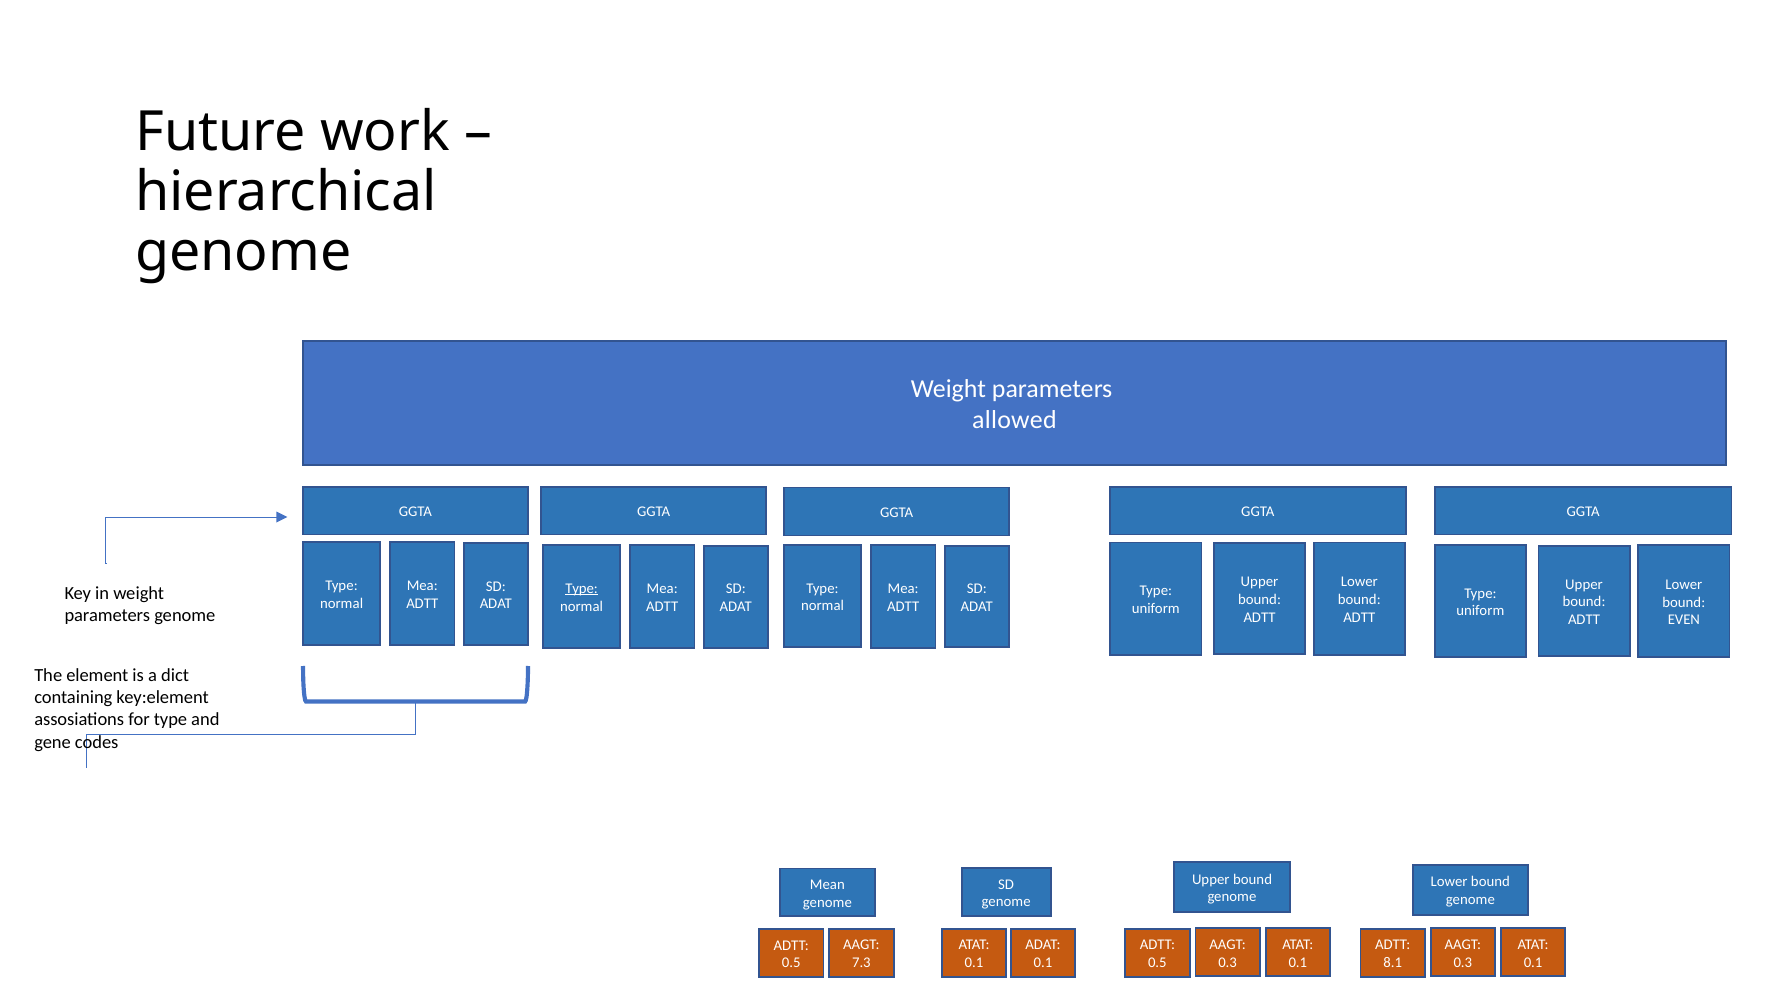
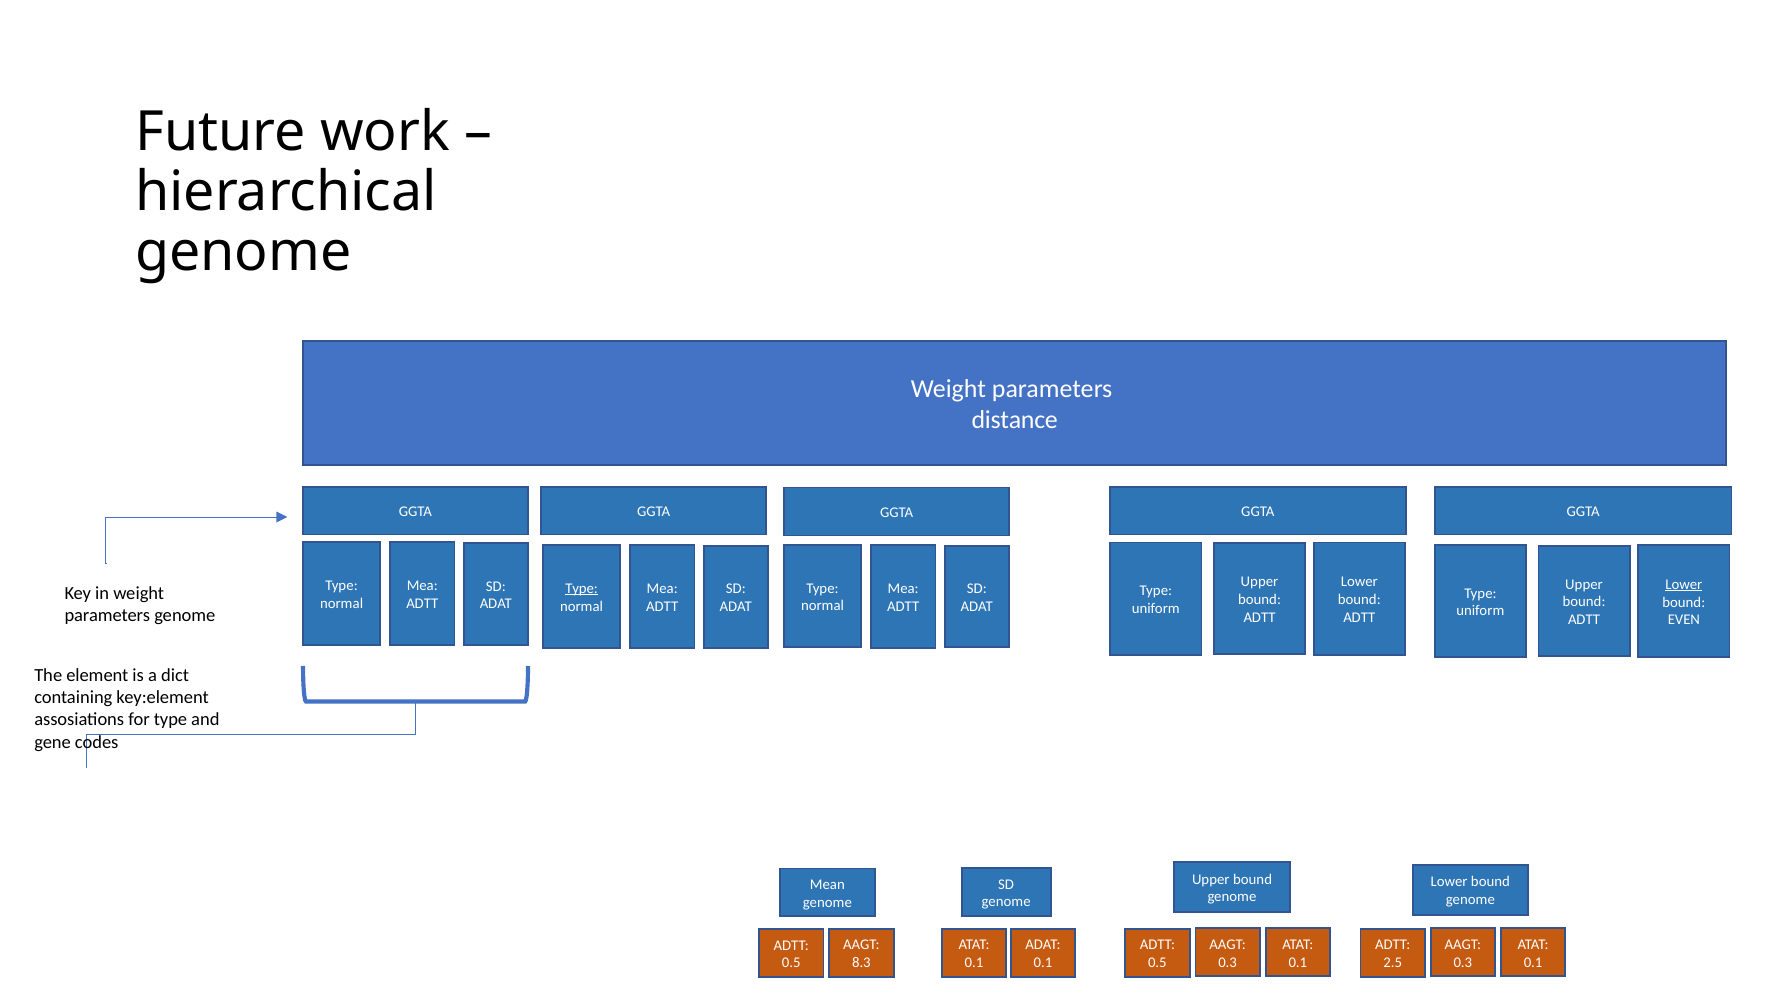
allowed: allowed -> distance (1015, 420)
Lower underline: none -> present (1684, 584)
7.3: 7.3 -> 8.3 (861, 963)
8.1: 8.1 -> 2.5 (1393, 963)
